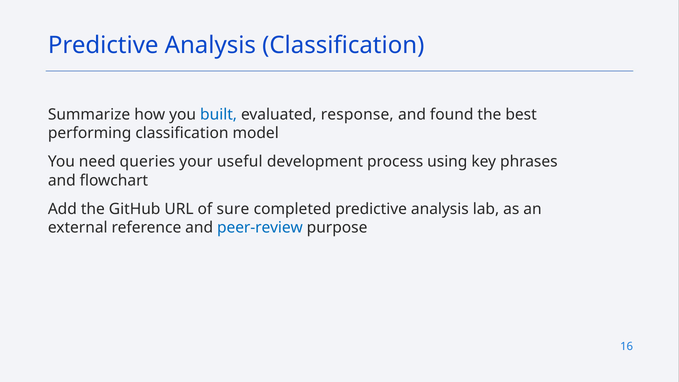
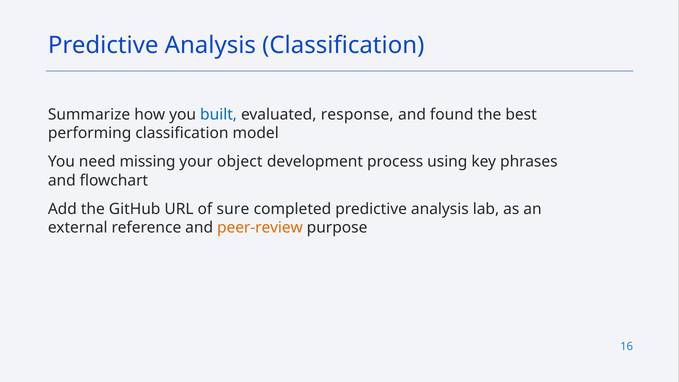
queries: queries -> missing (148, 162)
useful: useful -> object (240, 162)
peer-review colour: blue -> orange (260, 228)
